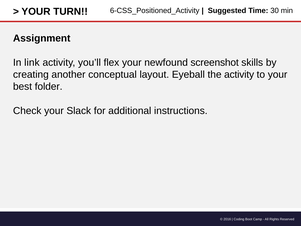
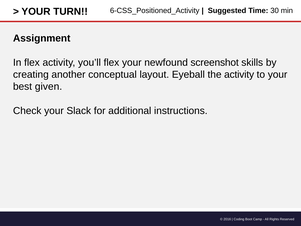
In link: link -> flex (32, 62)
folder: folder -> given (49, 86)
